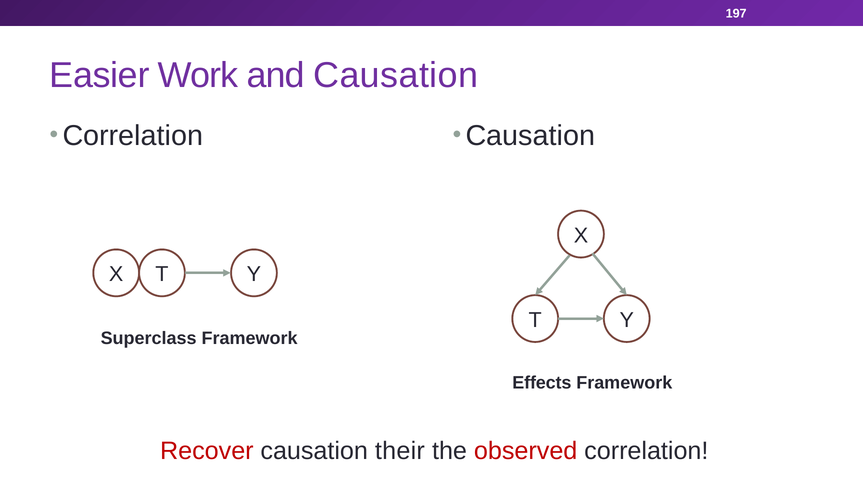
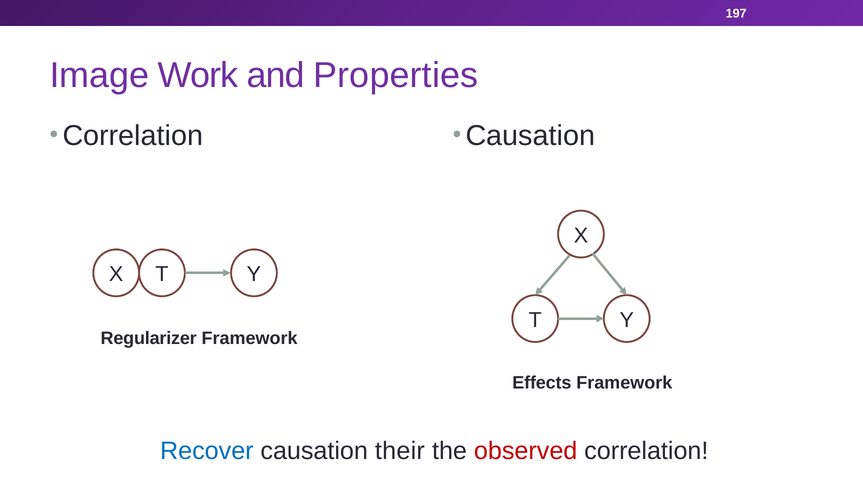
Easier: Easier -> Image (99, 75)
and Causation: Causation -> Properties (396, 75)
Superclass: Superclass -> Regularizer (149, 339)
Recover colour: red -> blue (207, 451)
